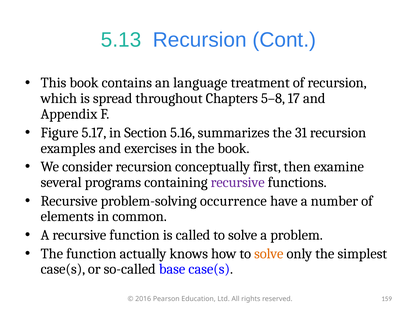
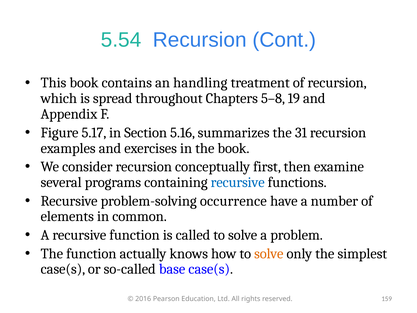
5.13: 5.13 -> 5.54 (121, 40)
language: language -> handling (200, 83)
17: 17 -> 19 (294, 98)
recursive colour: purple -> blue (238, 182)
